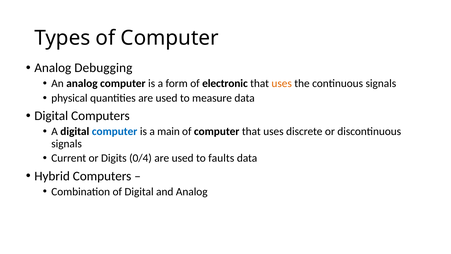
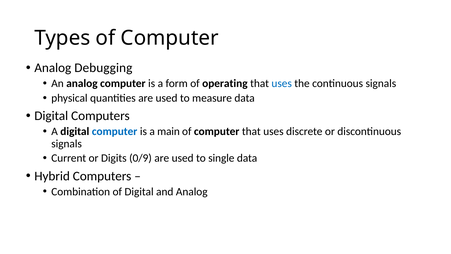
electronic: electronic -> operating (225, 83)
uses colour: orange -> blue (282, 83)
0/4: 0/4 -> 0/9 (140, 158)
faults: faults -> single (221, 158)
